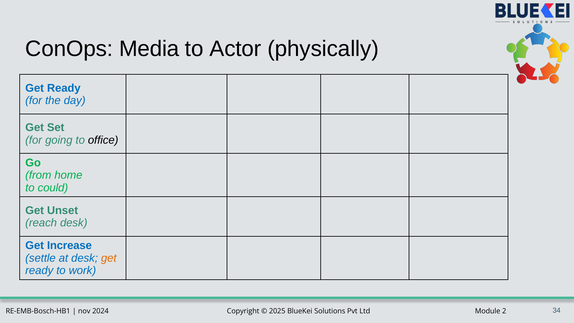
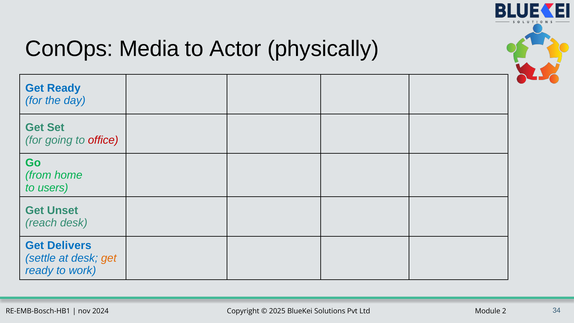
office colour: black -> red (103, 140)
could: could -> users (53, 188)
Increase: Increase -> Delivers (69, 245)
